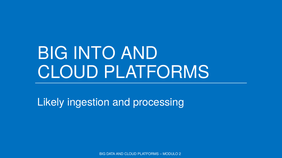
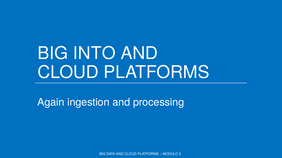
Likely: Likely -> Again (51, 103)
